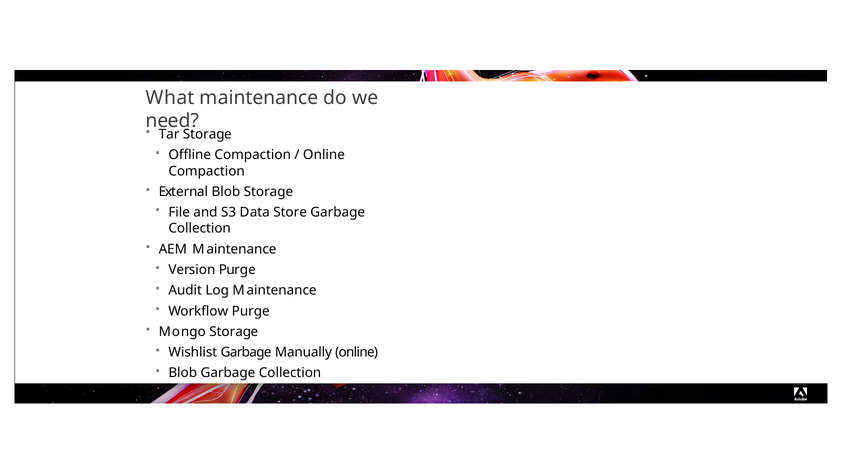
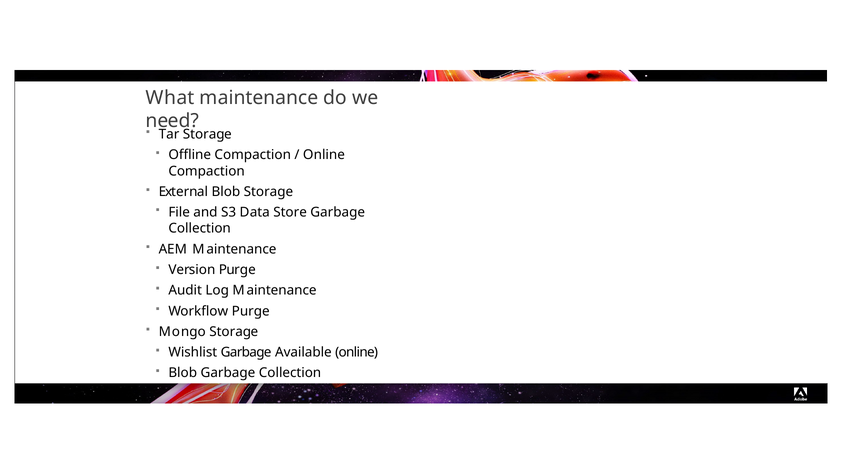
Manually: Manually -> Available (303, 352)
